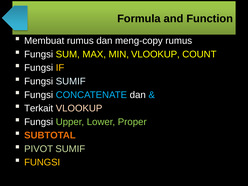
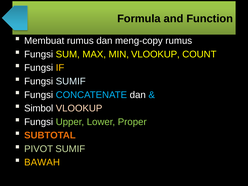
Terkait: Terkait -> Simbol (39, 108)
FUNGSI: FUNGSI -> BAWAH (42, 162)
